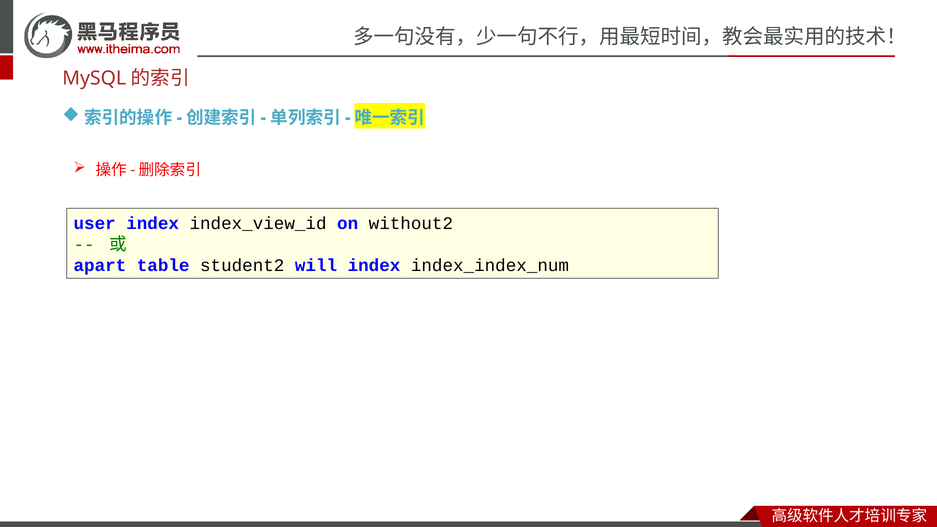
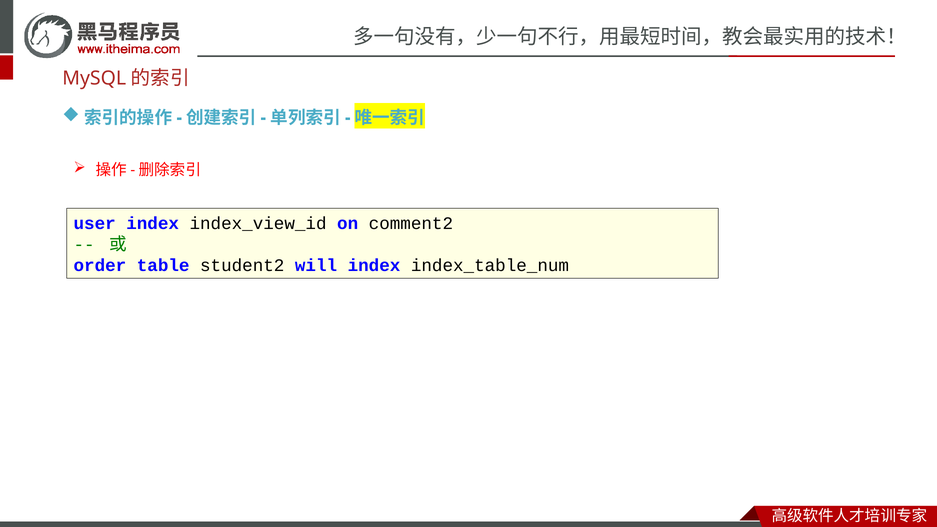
without2: without2 -> comment2 (411, 223)
apart: apart -> order (100, 265)
index_index_num: index_index_num -> index_table_num (490, 265)
